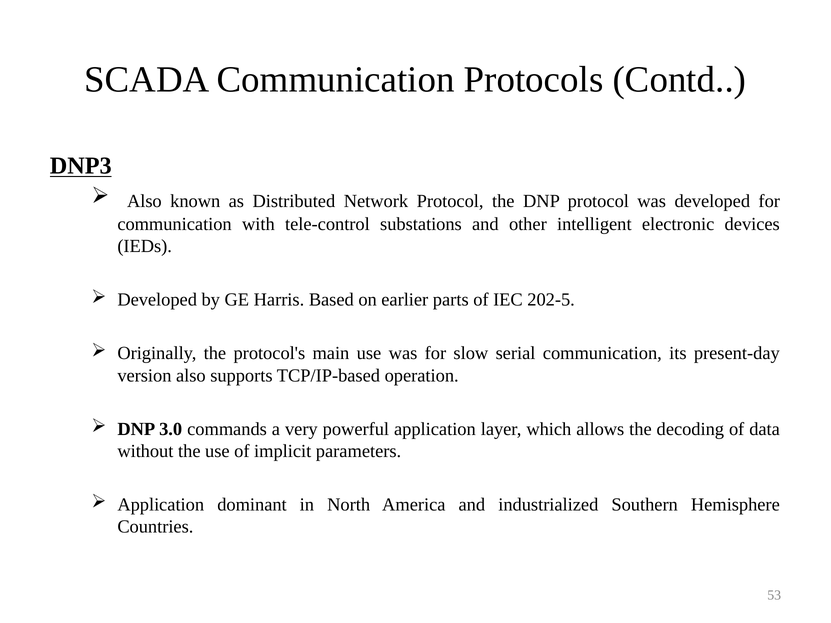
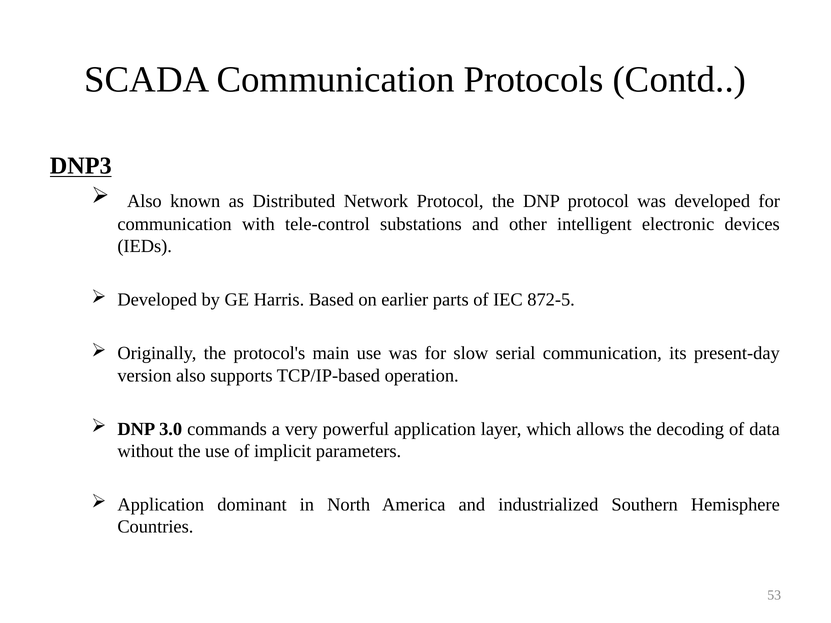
202-5: 202-5 -> 872-5 (551, 300)
